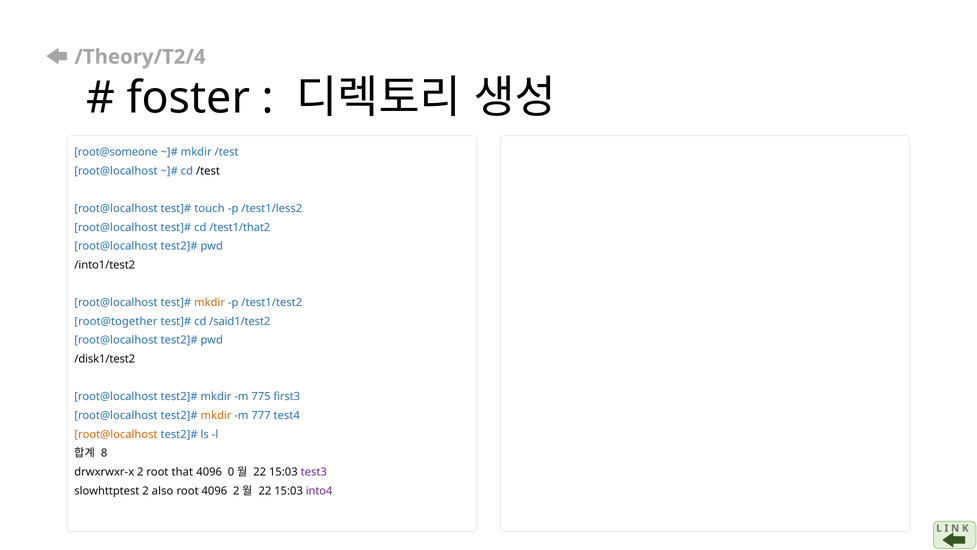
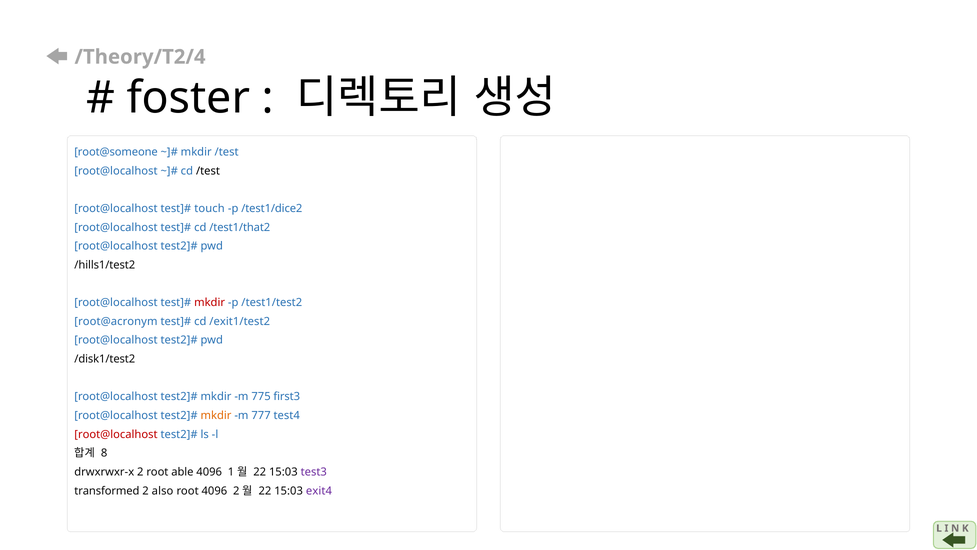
/test1/less2: /test1/less2 -> /test1/dice2 (272, 208)
/into1/test2: /into1/test2 -> /hills1/test2 (105, 265)
mkdir colour: orange -> red (210, 302)
root@together: root@together -> root@acronym (116, 321)
/said1/test2: /said1/test2 -> /exit1/test2 (240, 321)
root@localhost colour: orange -> red (116, 434)
that: that -> able (182, 472)
0: 0 -> 1 (231, 472)
slowhttptest: slowhttptest -> transformed (107, 490)
into4: into4 -> exit4 (319, 490)
